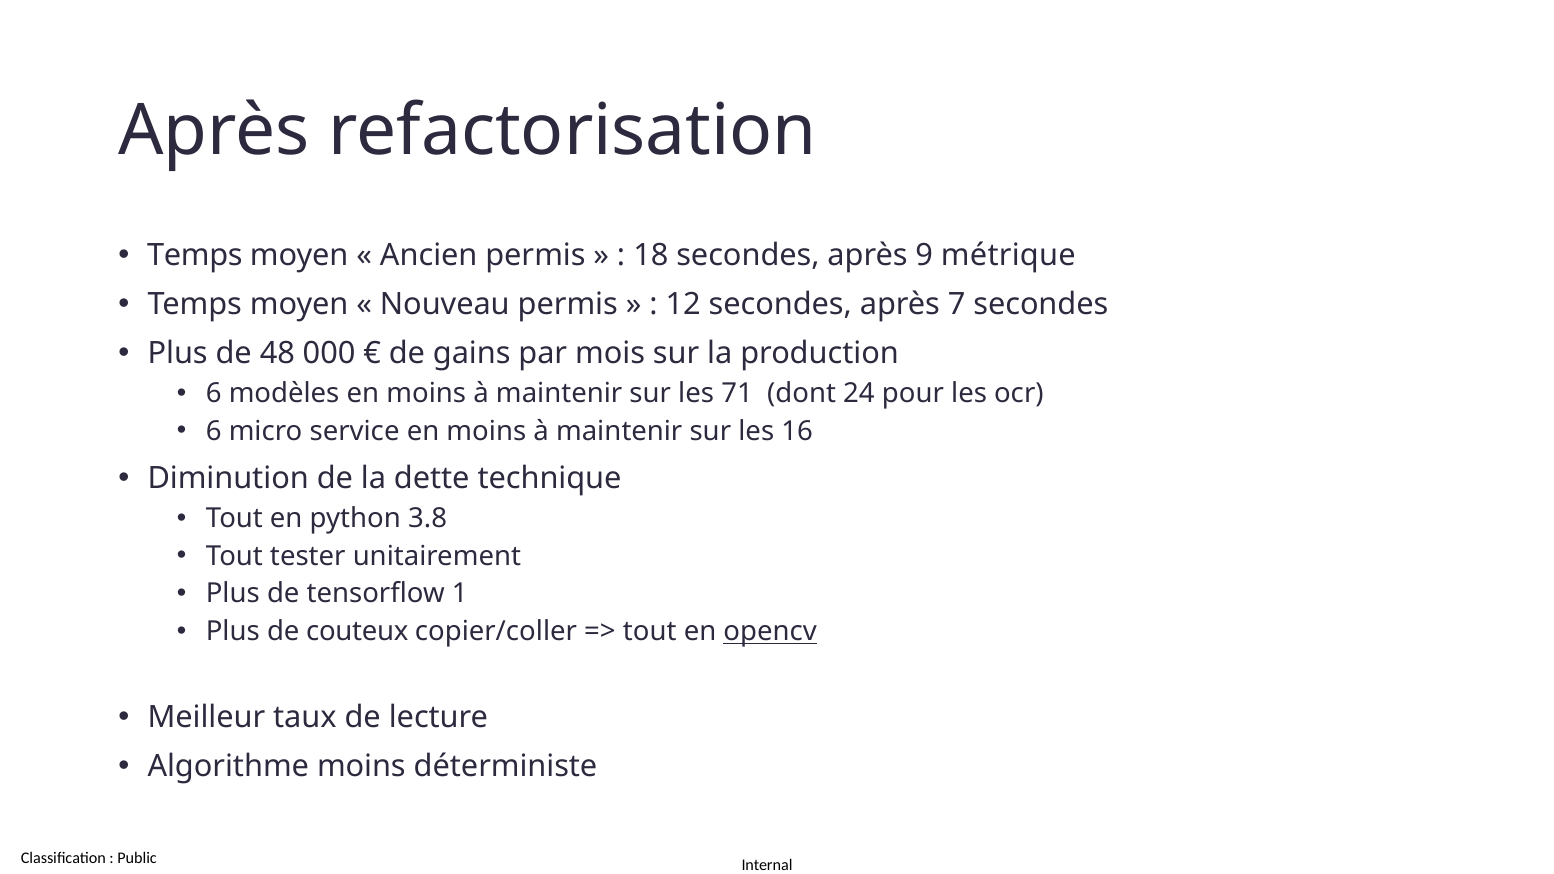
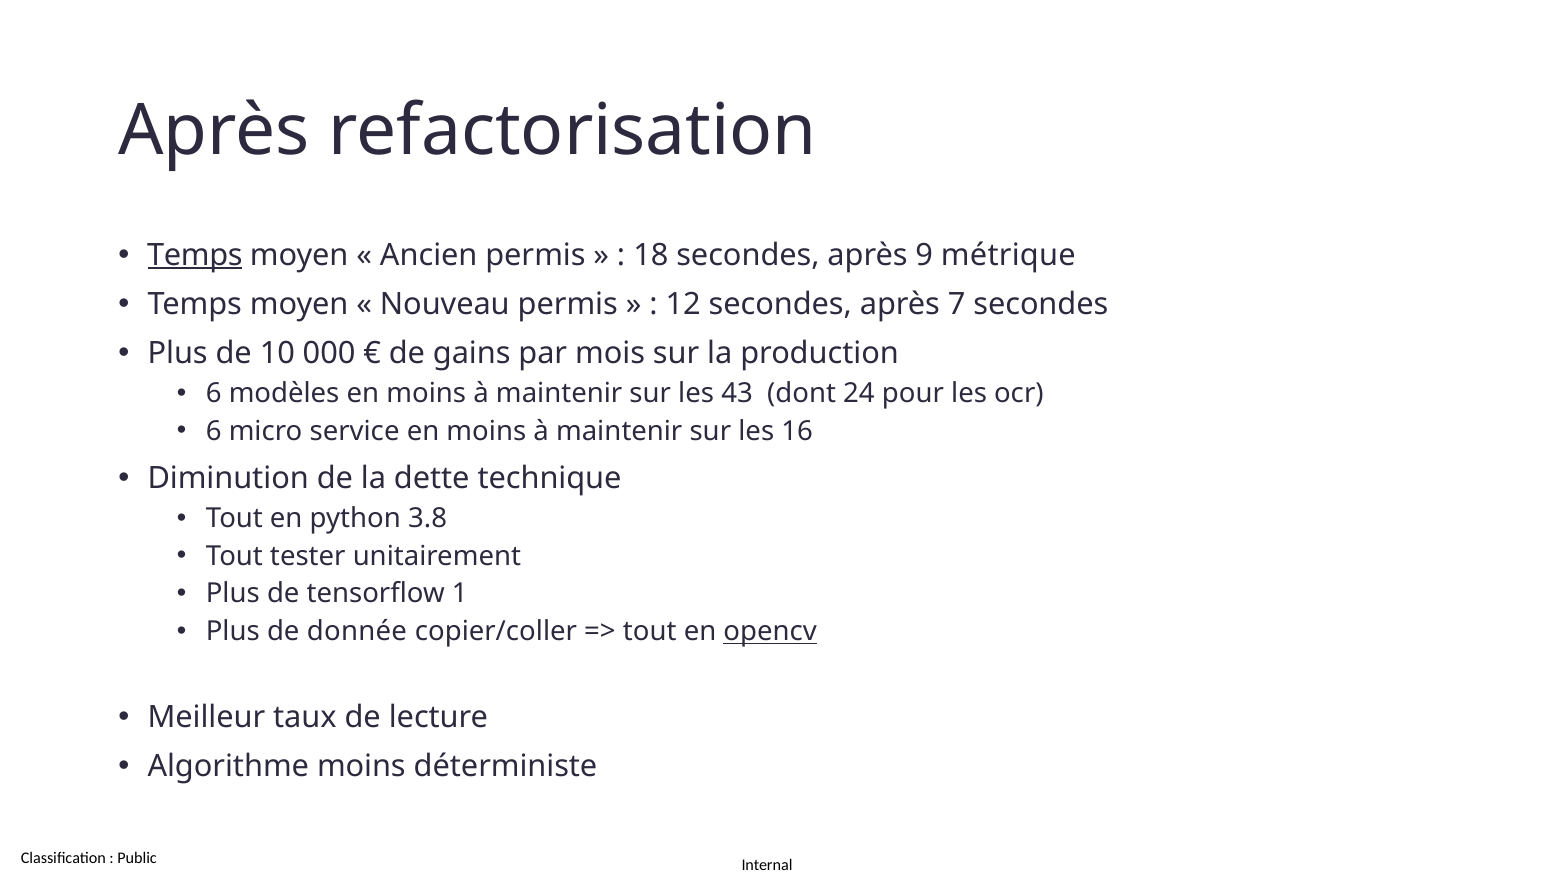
Temps underline: none -> present (195, 255)
48: 48 -> 10 (277, 354)
71: 71 -> 43 (737, 393)
couteux: couteux -> donnée (357, 632)
